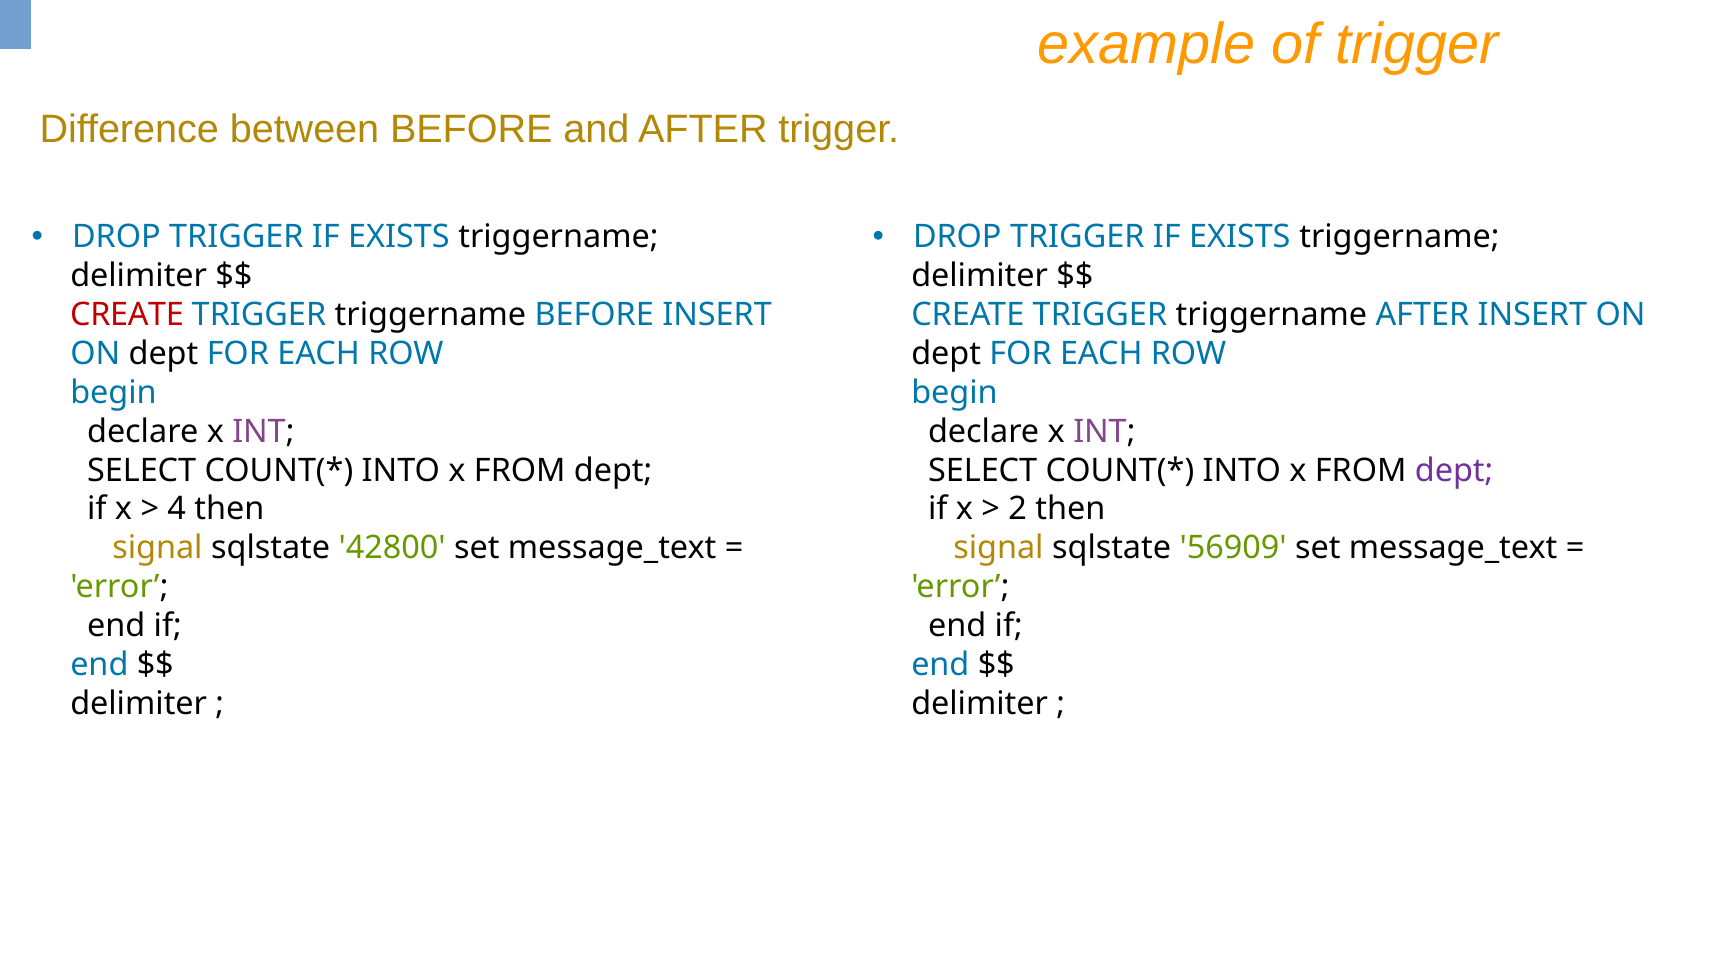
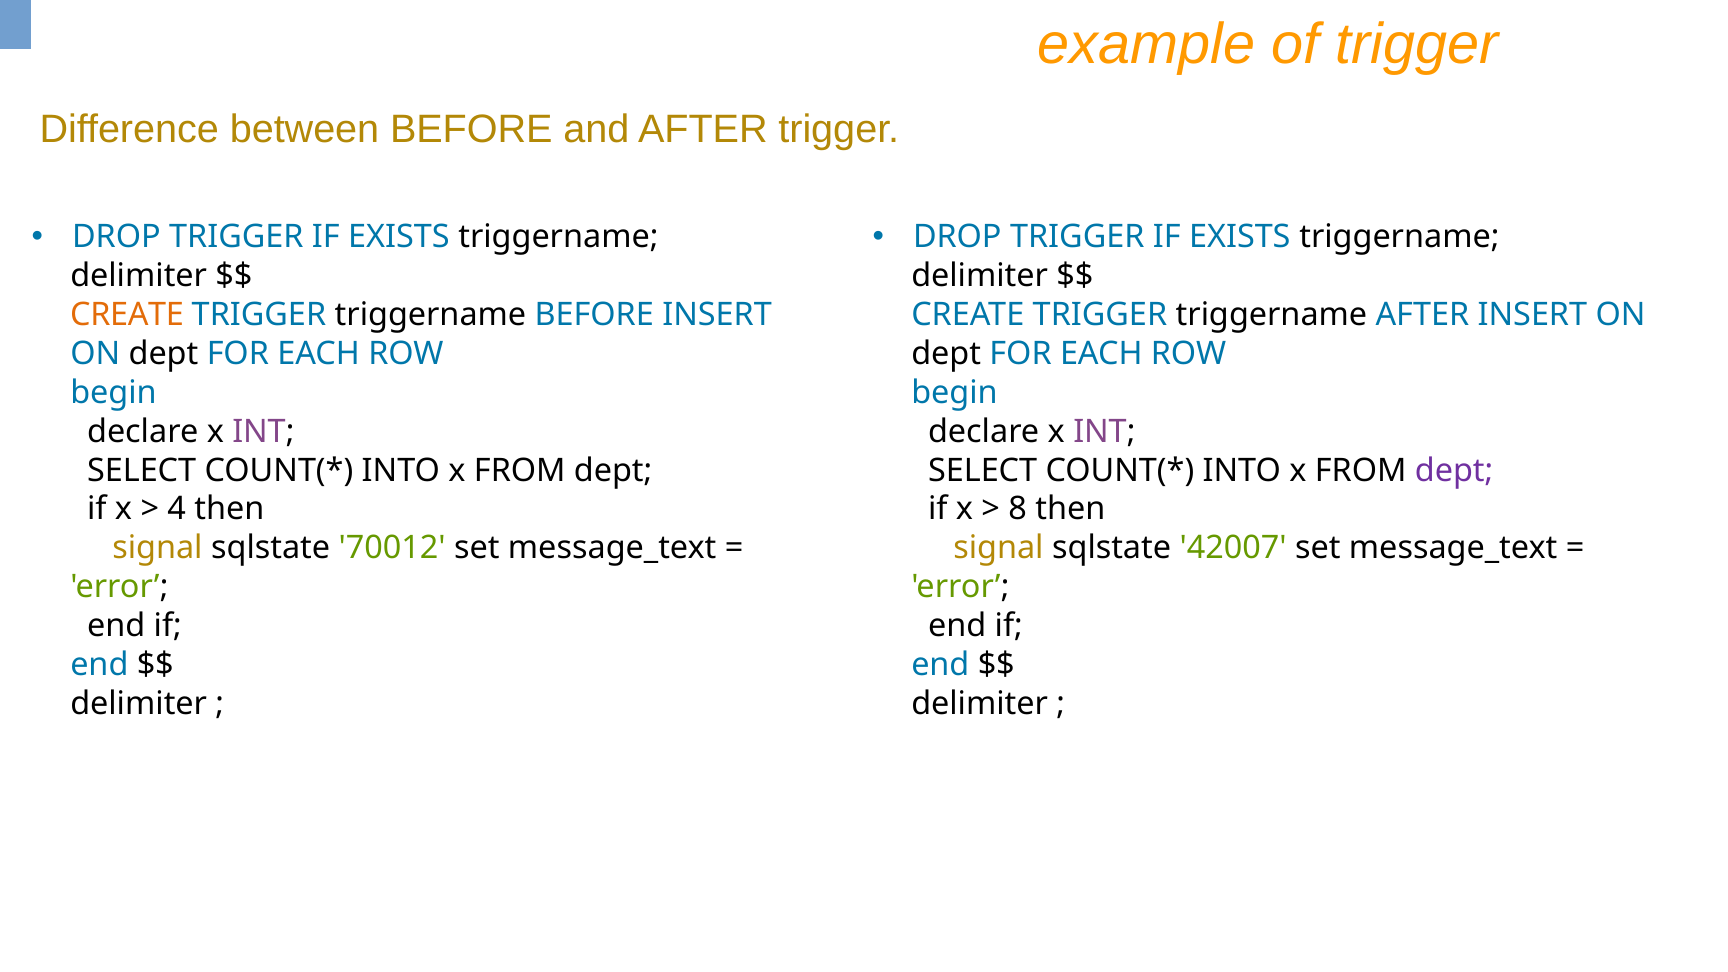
CREATE colour: red -> orange (127, 315)
2: 2 -> 8 (1018, 509)
42800: 42800 -> 70012 (392, 548)
56909: 56909 -> 42007 (1233, 548)
